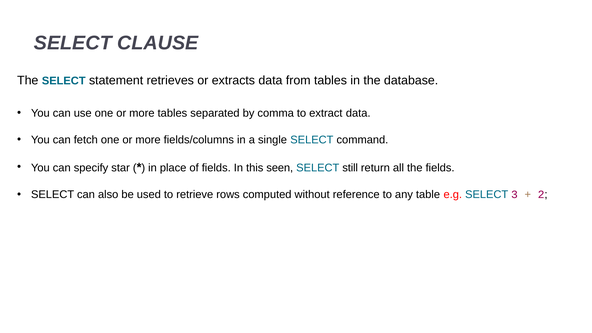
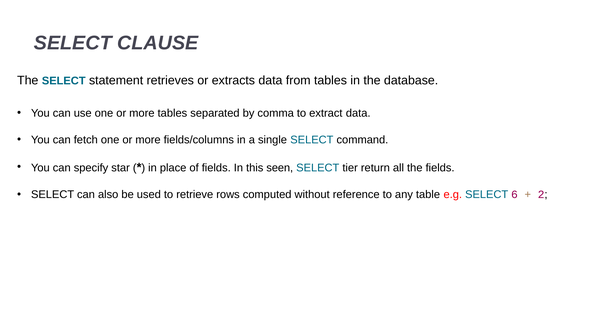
still: still -> tier (350, 168)
3: 3 -> 6 (514, 195)
